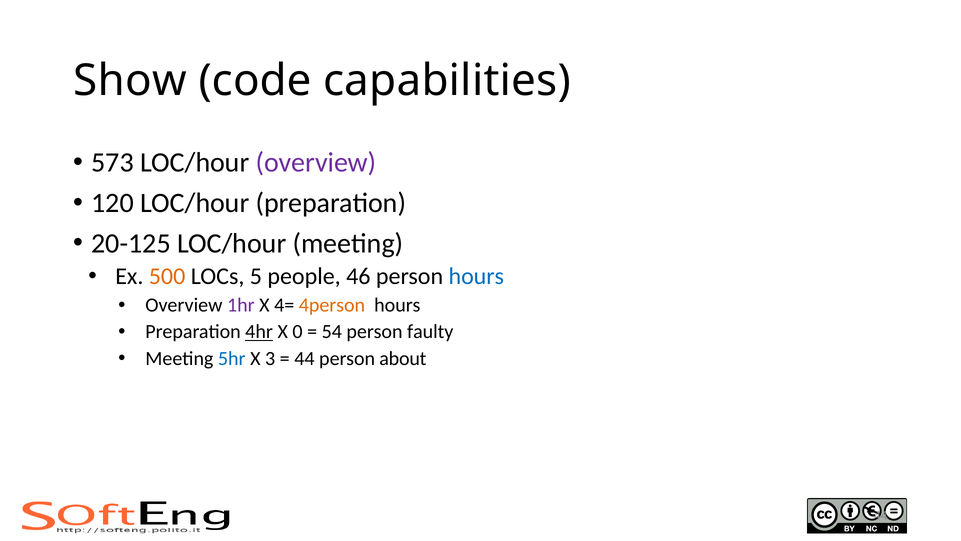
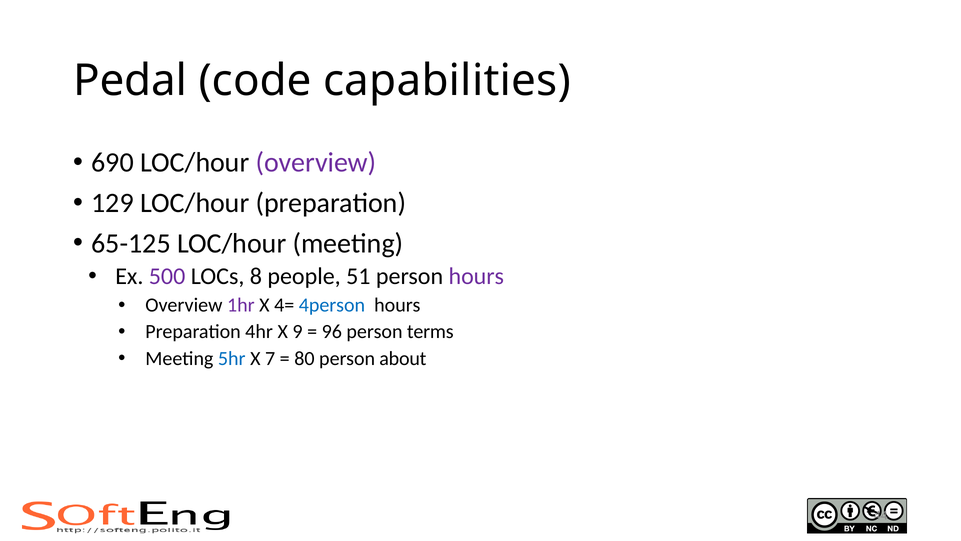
Show: Show -> Pedal (130, 81)
573: 573 -> 690 (113, 162)
120: 120 -> 129 (113, 203)
20-125: 20-125 -> 65-125 (131, 243)
500 colour: orange -> purple (167, 276)
5: 5 -> 8 (256, 276)
46: 46 -> 51 (358, 276)
hours colour: blue -> purple (476, 276)
4person colour: orange -> blue (332, 305)
4hr underline: present -> none (259, 332)
0: 0 -> 9 (297, 332)
54: 54 -> 96 (332, 332)
faulty: faulty -> terms (430, 332)
3: 3 -> 7 (270, 358)
44: 44 -> 80 (304, 358)
